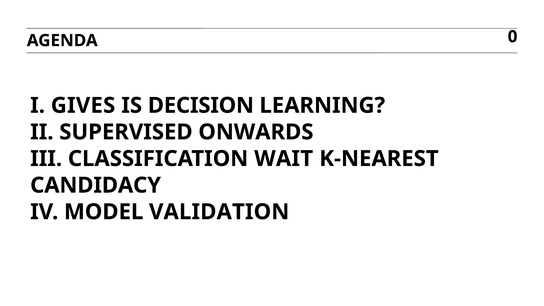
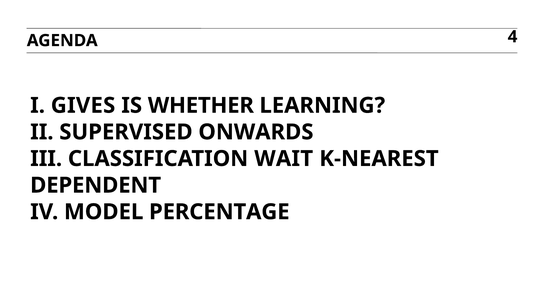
0: 0 -> 4 (513, 37)
DECISION: DECISION -> WHETHER (201, 105)
CANDIDACY: CANDIDACY -> DEPENDENT (96, 185)
VALIDATION: VALIDATION -> PERCENTAGE (219, 212)
